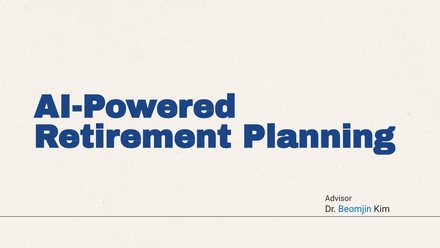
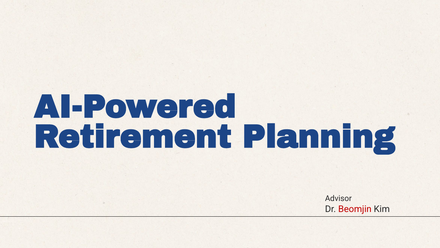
Beomjin colour: blue -> red (355, 209)
